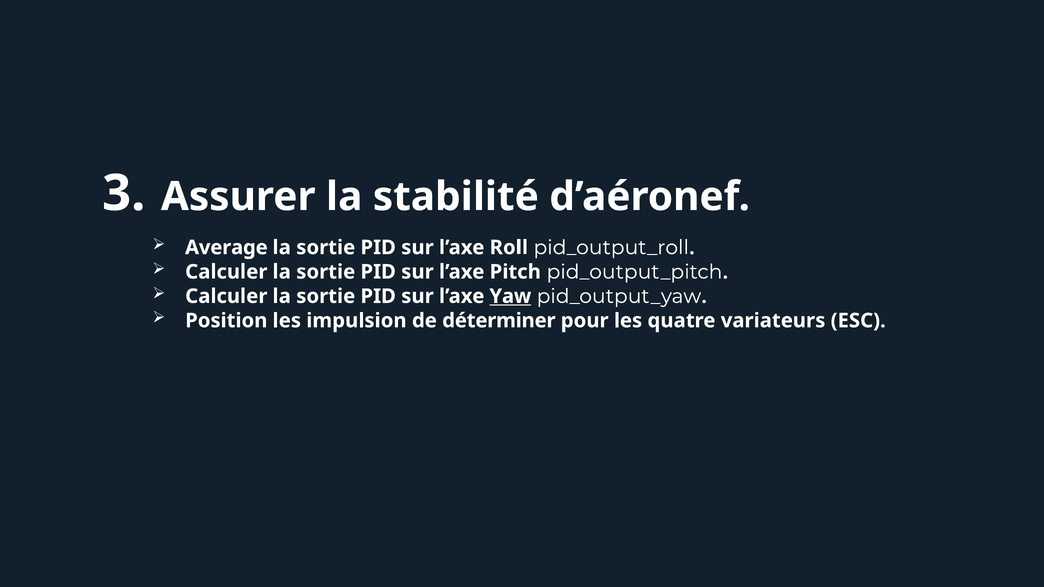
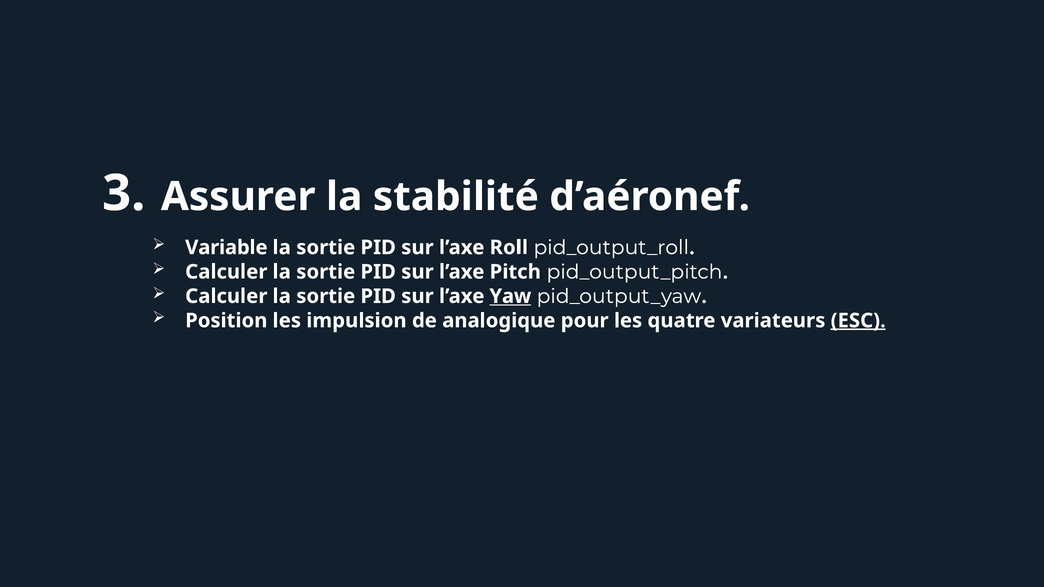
Average: Average -> Variable (226, 248)
déterminer: déterminer -> analogique (499, 321)
ESC underline: none -> present (858, 321)
